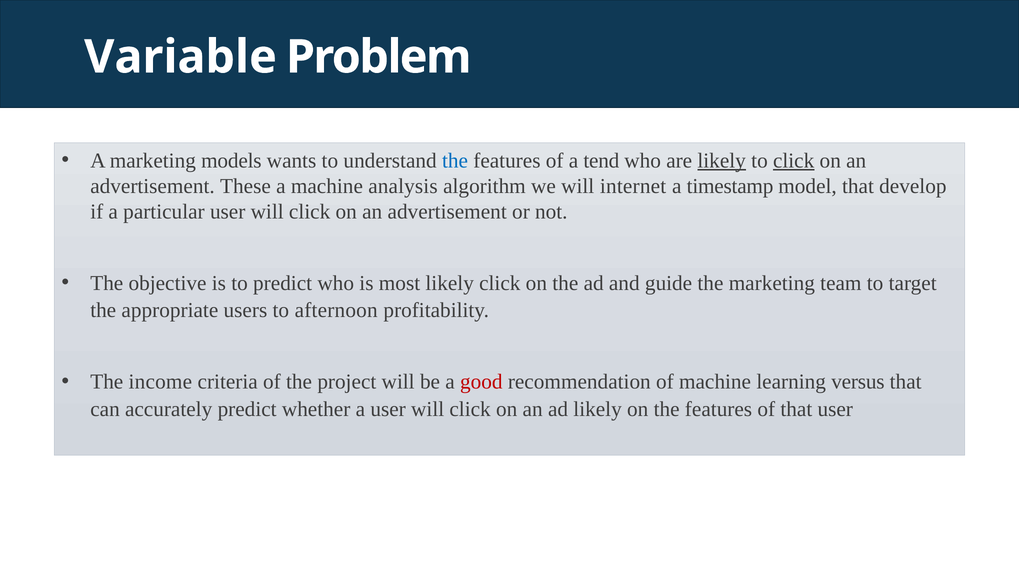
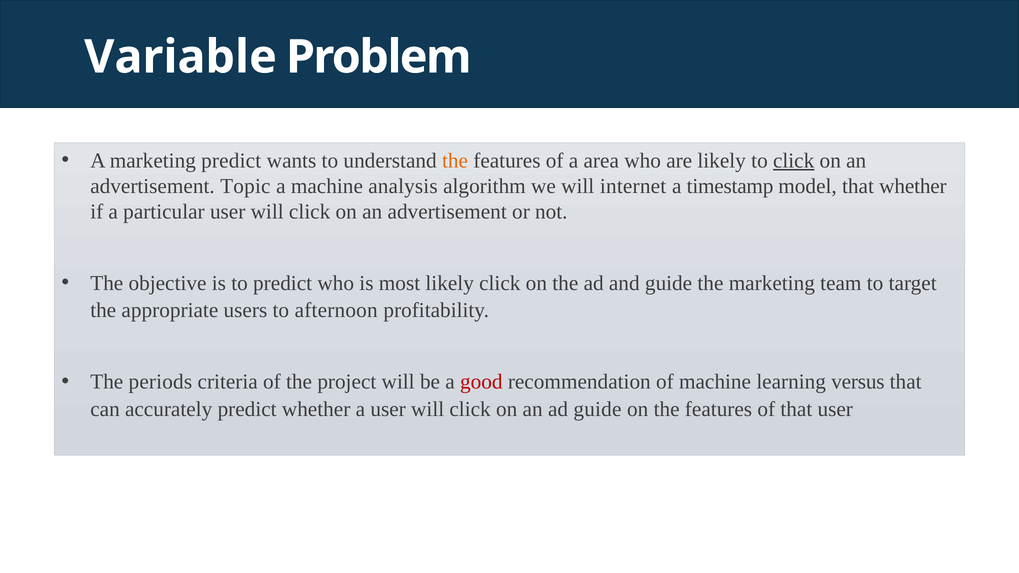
marketing models: models -> predict (231, 161)
the colour: blue -> orange (455, 161)
tend: tend -> area (601, 161)
likely underline: present -> none (722, 161)
These: These -> Topic (245, 186)
that develop: develop -> whether (913, 186)
income: income -> periods (160, 382)
ad likely: likely -> guide (597, 409)
